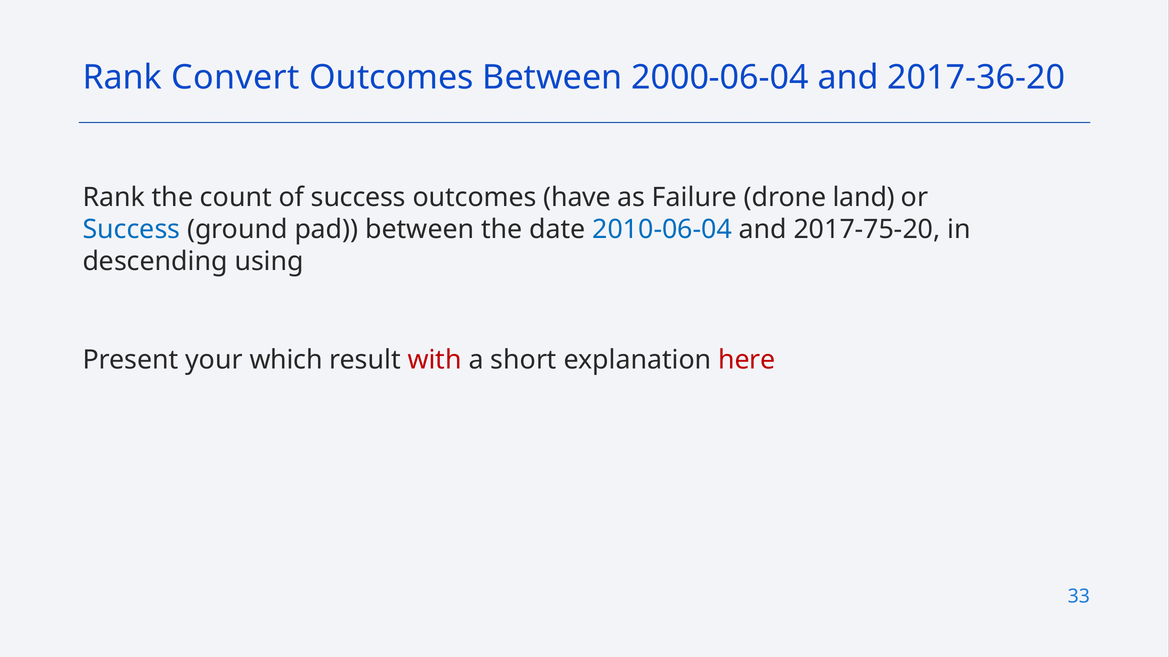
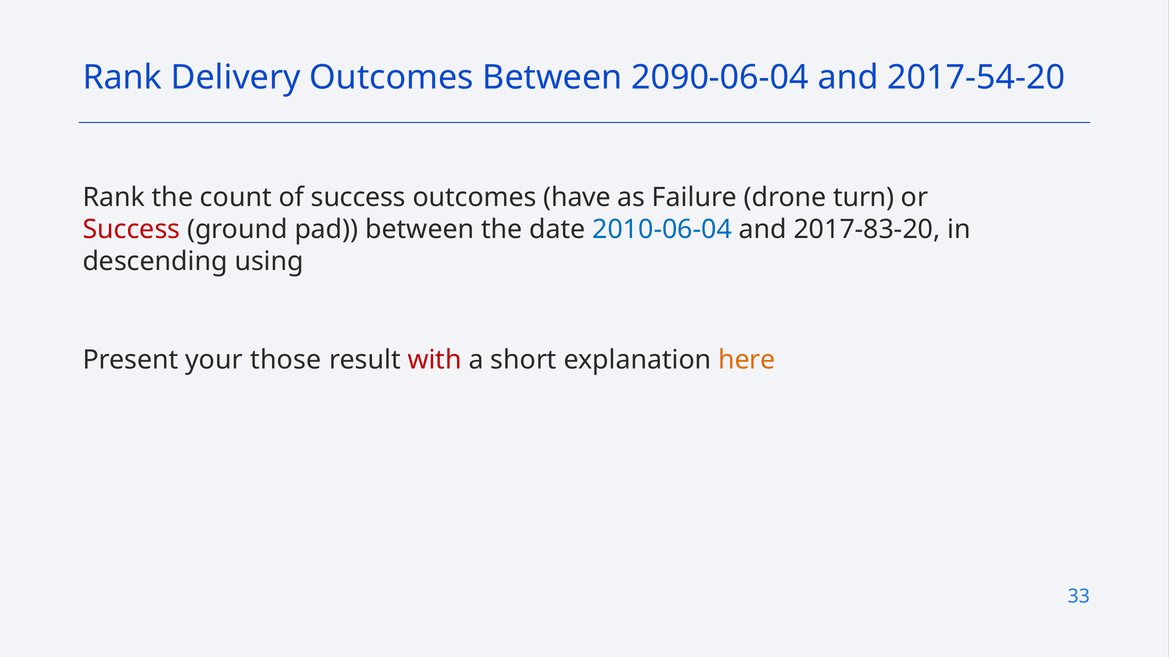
Convert: Convert -> Delivery (236, 78)
2000-06-04: 2000-06-04 -> 2090-06-04 (720, 78)
2017-36-20: 2017-36-20 -> 2017-54-20 (976, 78)
land: land -> turn (864, 197)
Success colour: blue -> red (131, 230)
2017-75-20: 2017-75-20 -> 2017-83-20 (867, 230)
which: which -> those (286, 360)
here colour: red -> orange (747, 360)
